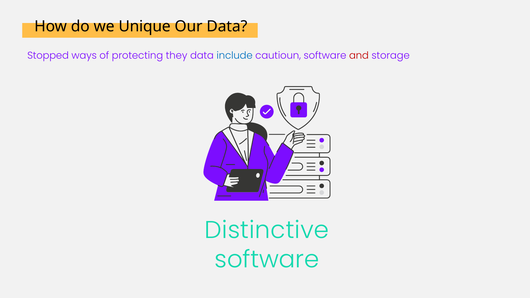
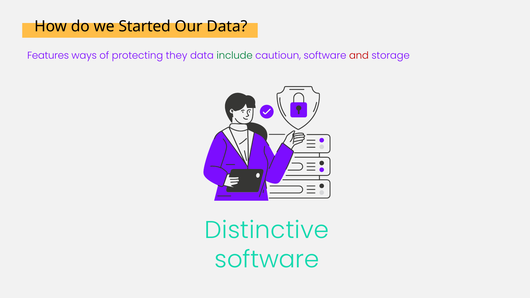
Unique: Unique -> Started (145, 26)
Stopped: Stopped -> Features (48, 55)
include colour: blue -> green (235, 55)
